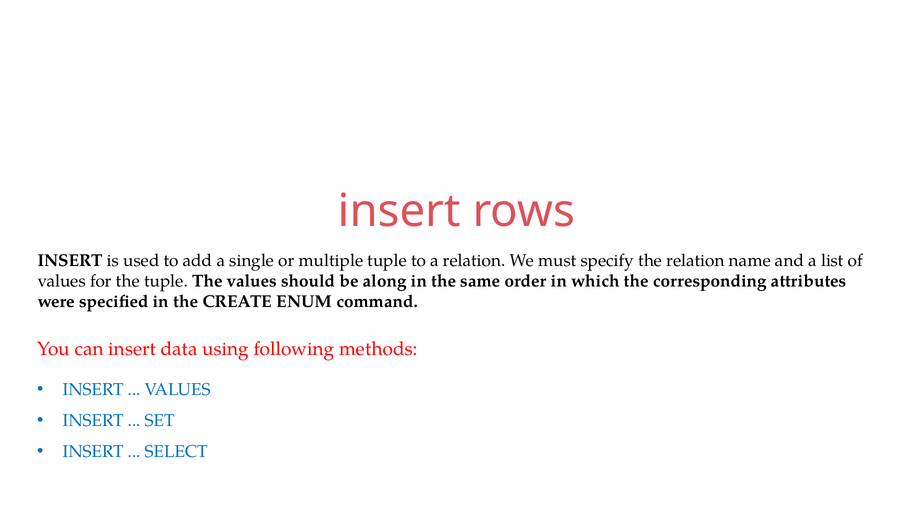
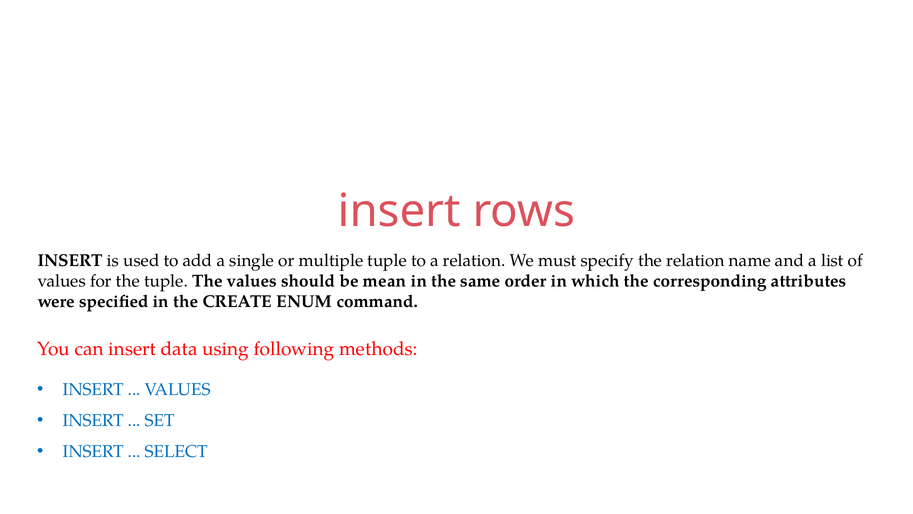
along: along -> mean (385, 281)
